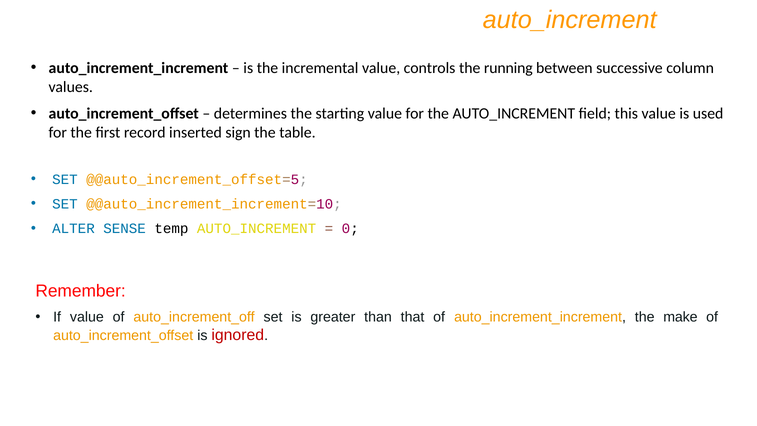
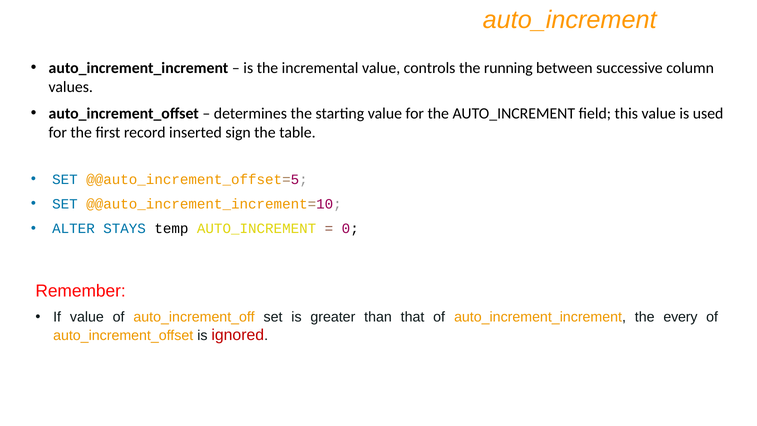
SENSE: SENSE -> STAYS (125, 229)
make: make -> every (680, 317)
